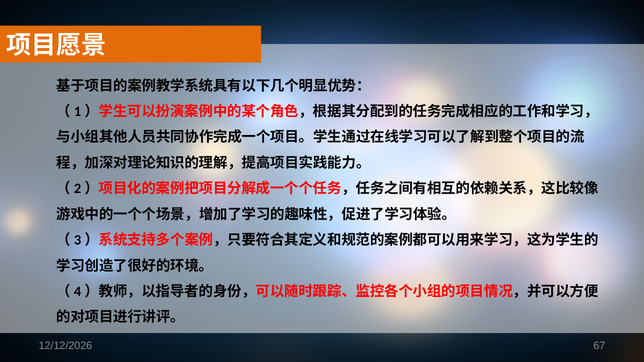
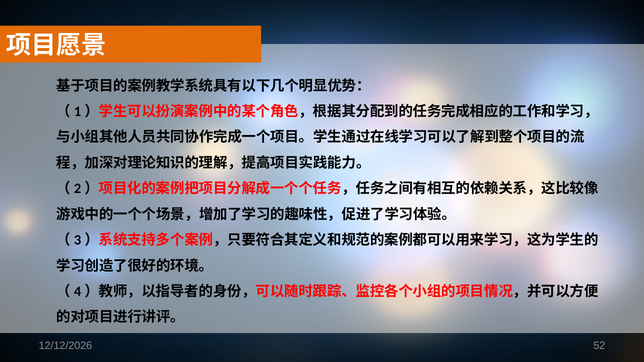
67: 67 -> 52 (599, 346)
